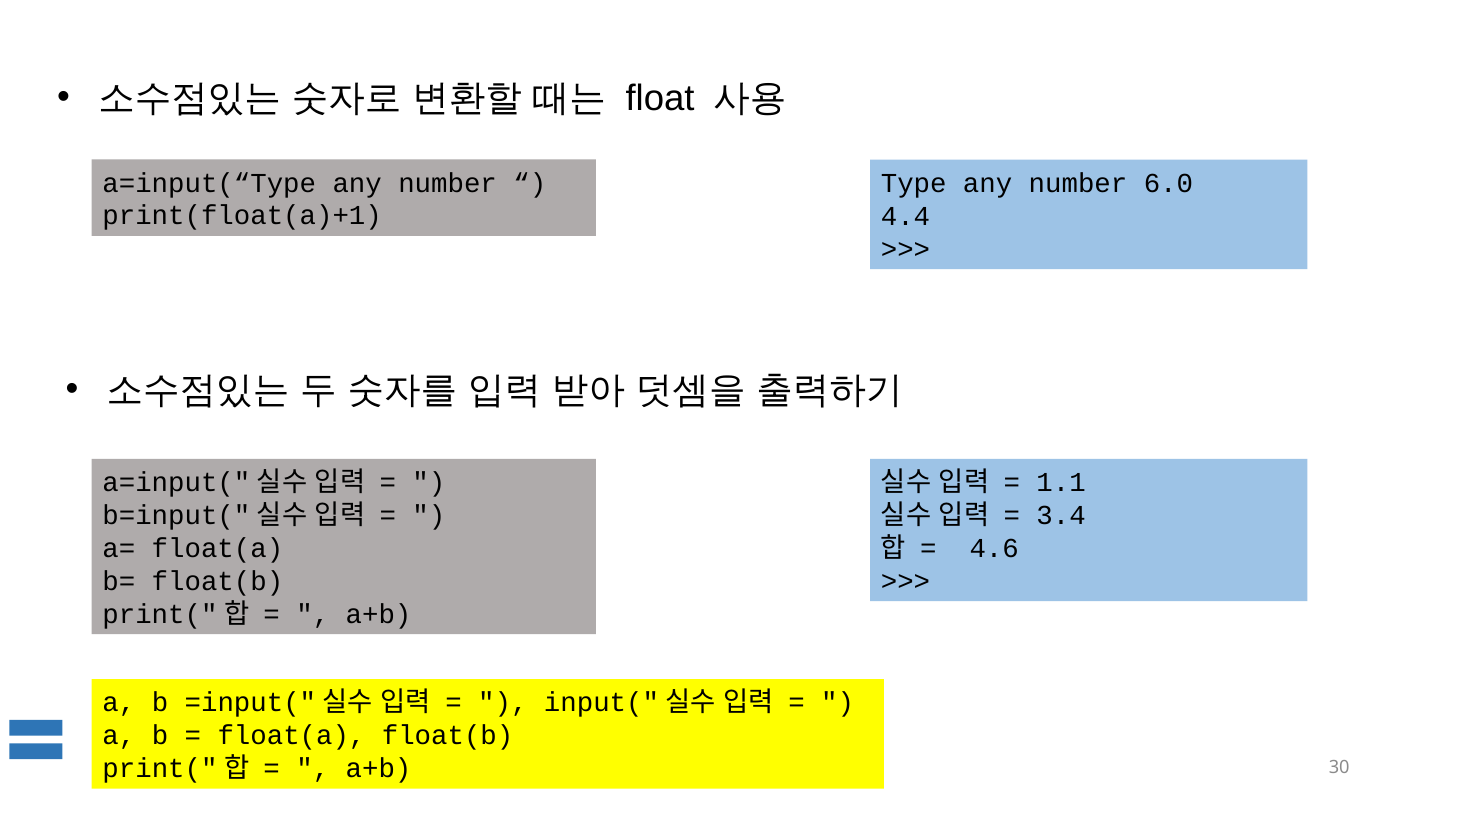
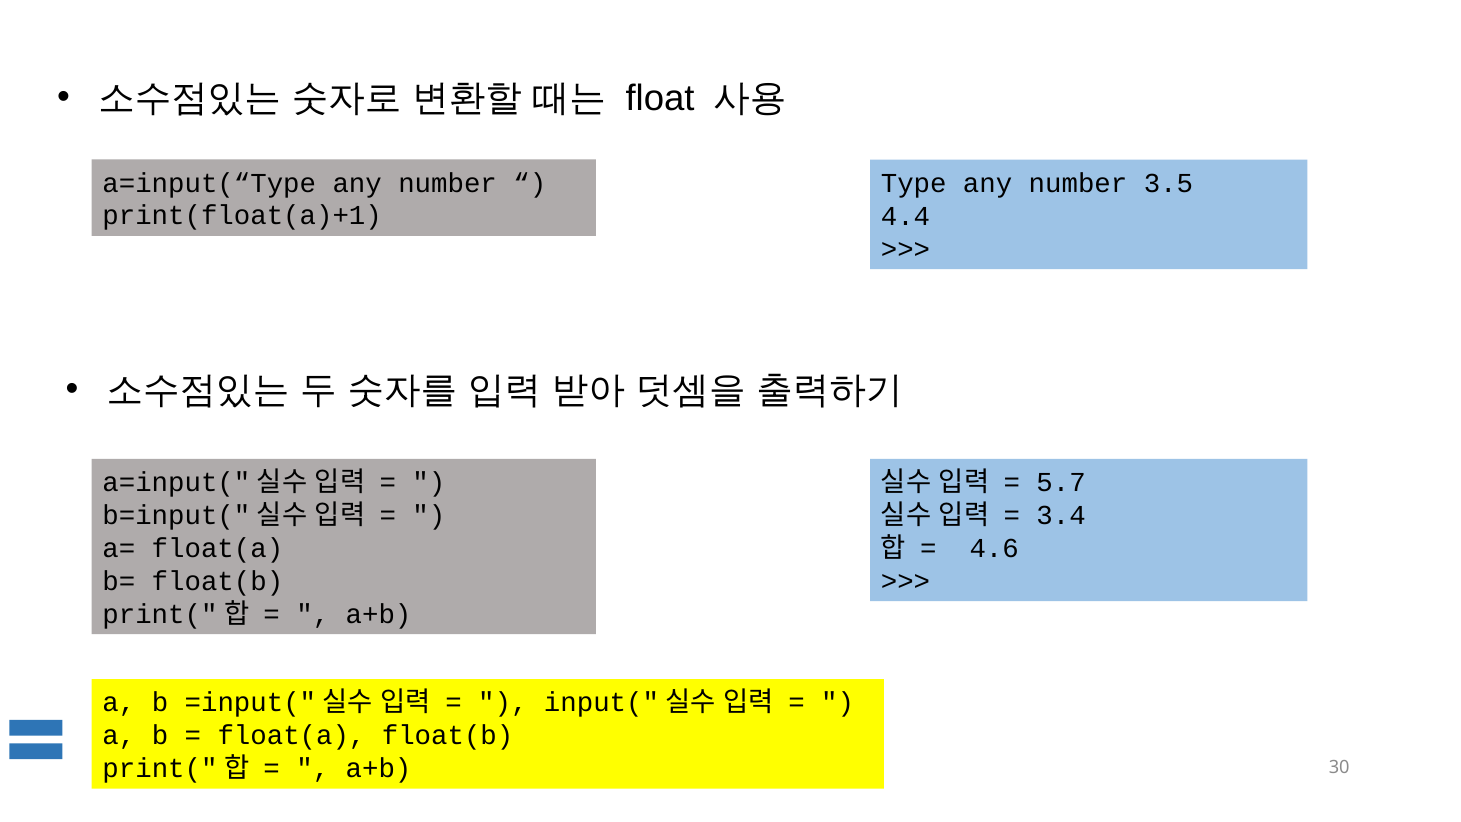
6.0: 6.0 -> 3.5 (1168, 183)
1.1: 1.1 -> 5.7 (1061, 483)
